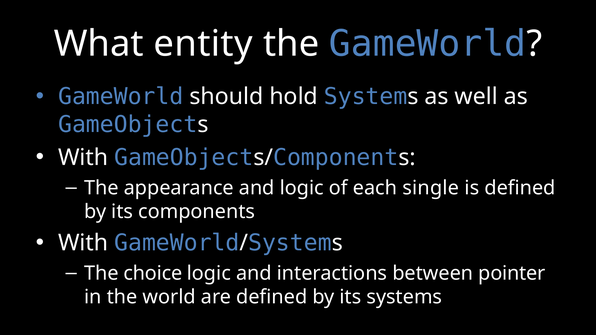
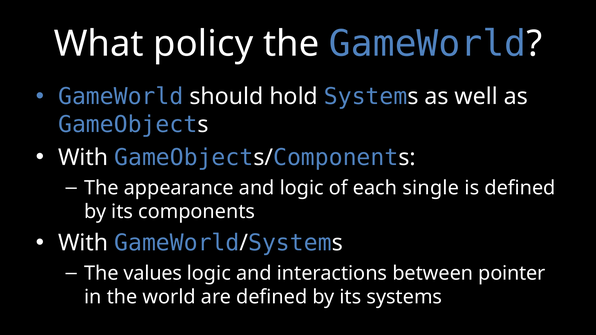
entity: entity -> policy (203, 44)
choice: choice -> values (153, 273)
